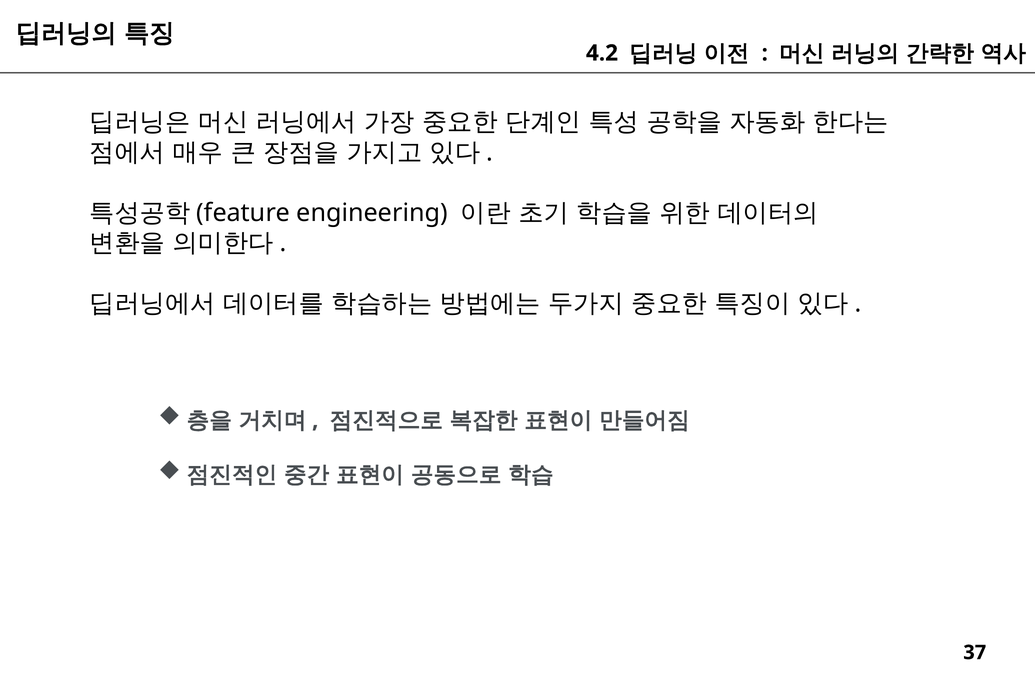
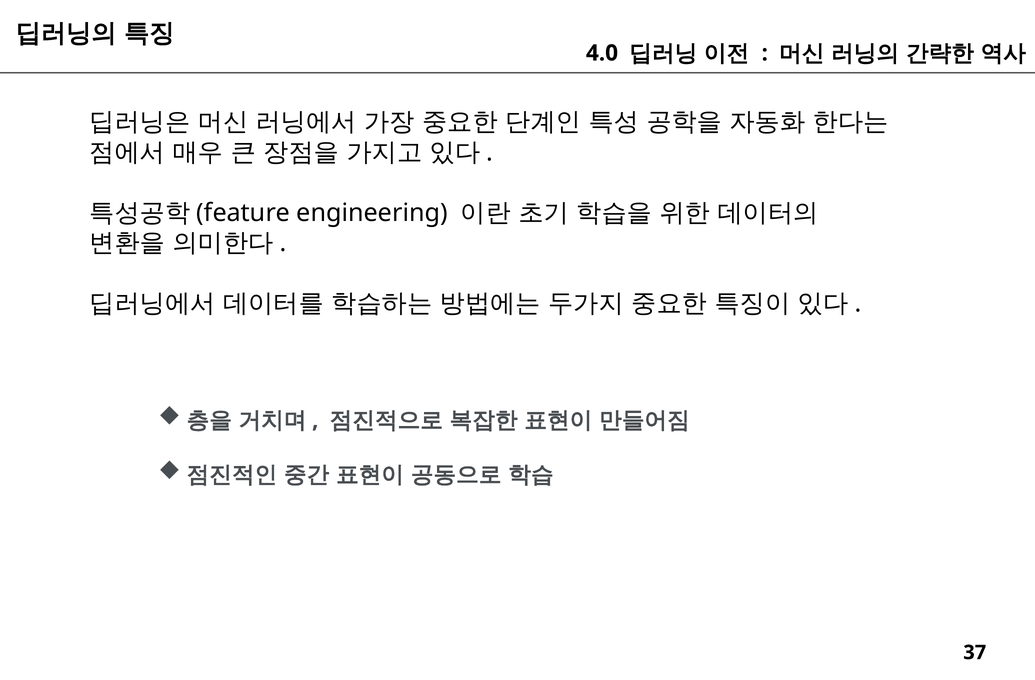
4.2: 4.2 -> 4.0 (602, 53)
